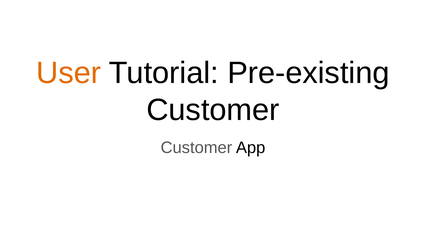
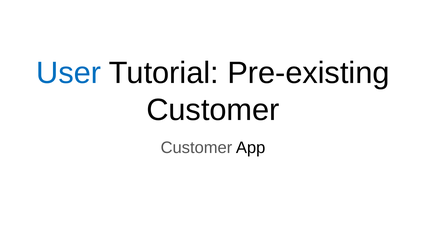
User colour: orange -> blue (69, 73)
